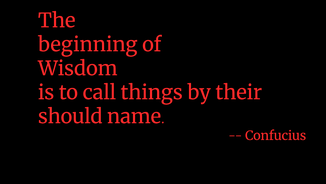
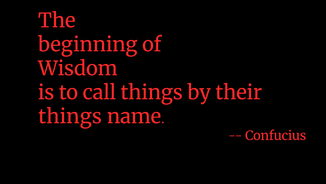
should: should -> things (70, 116)
